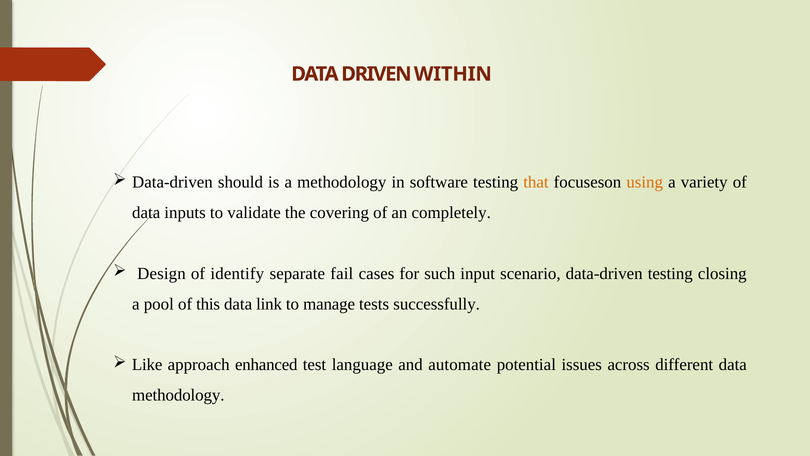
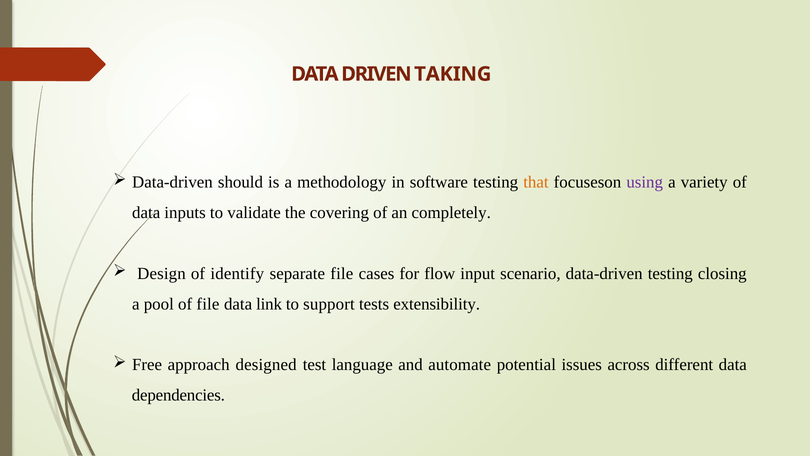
WITHIN: WITHIN -> TAKING (453, 74)
using colour: orange -> purple (645, 182)
separate fail: fail -> file (342, 273)
such: such -> flow (440, 273)
of this: this -> file (208, 304)
manage: manage -> support (329, 304)
successfully: successfully -> extensibility (437, 304)
Like: Like -> Free (147, 364)
enhanced: enhanced -> designed (266, 364)
methodology: methodology -> dependencies (178, 395)
